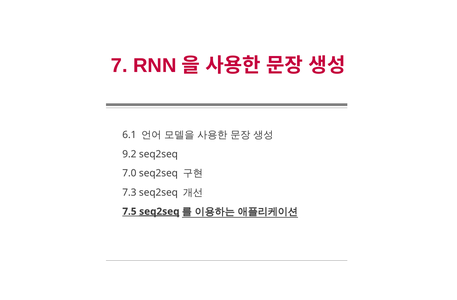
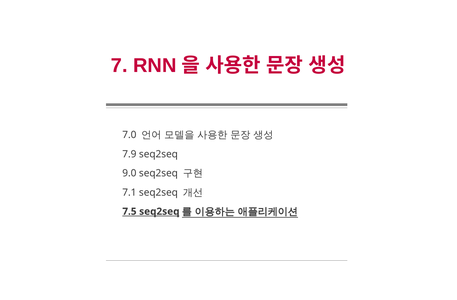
6.1: 6.1 -> 7.0 (129, 135)
9.2: 9.2 -> 7.9 (129, 154)
7.0: 7.0 -> 9.0 (129, 173)
7.3: 7.3 -> 7.1 (129, 192)
seq2seq underline: present -> none (159, 212)
